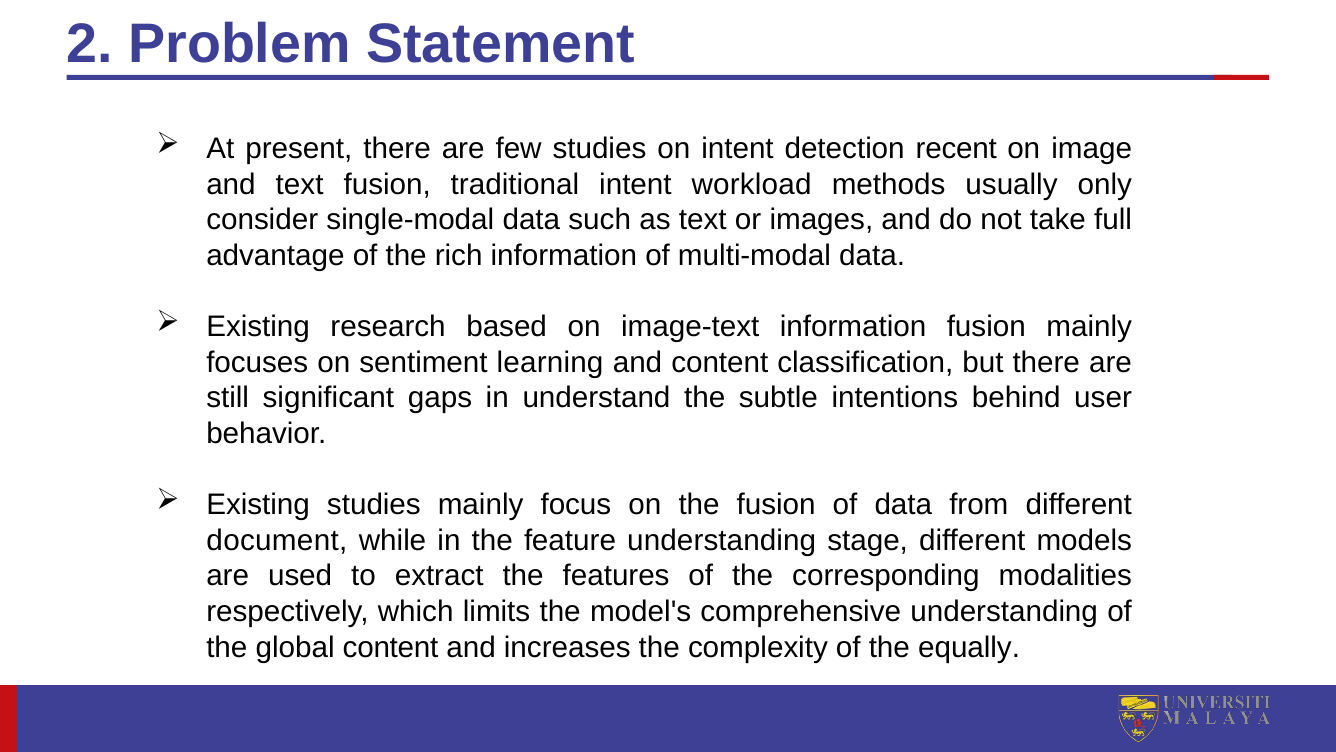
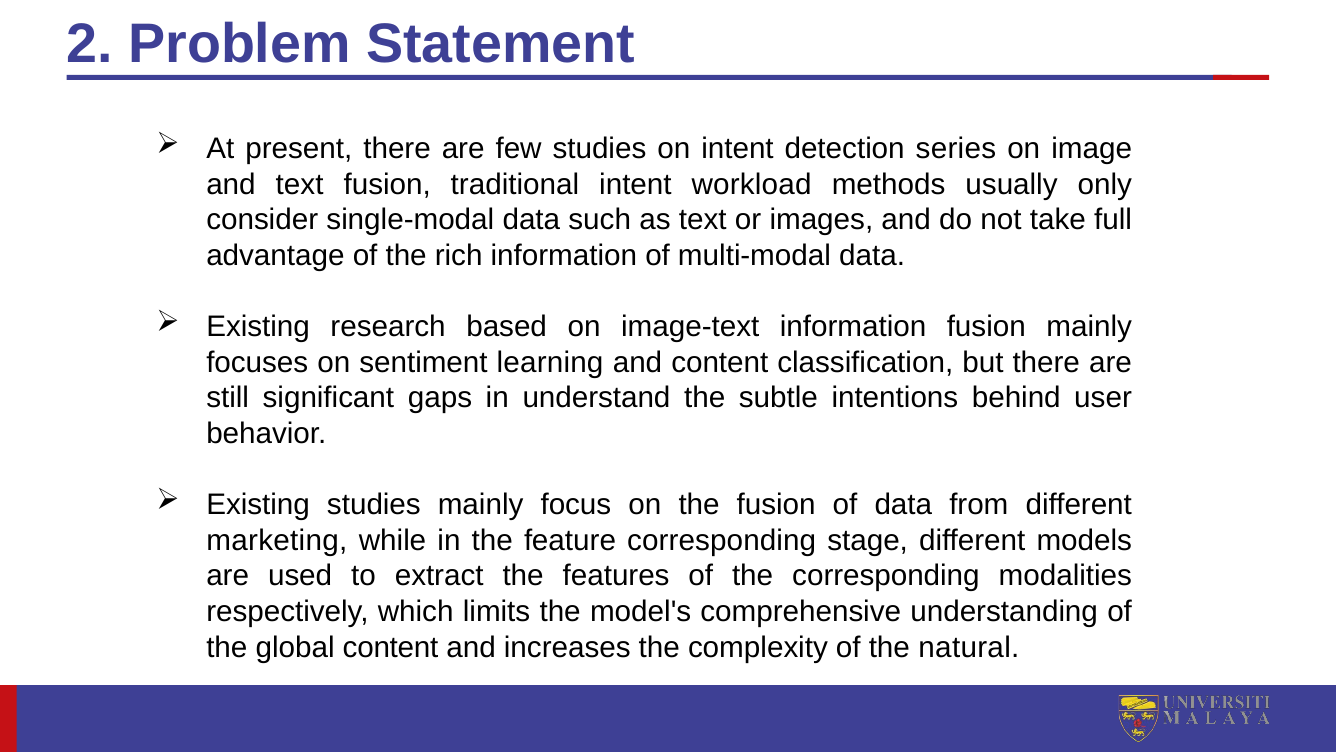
recent: recent -> series (956, 148)
document: document -> marketing (277, 540)
feature understanding: understanding -> corresponding (722, 540)
equally: equally -> natural (969, 647)
